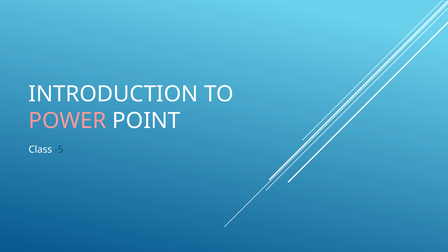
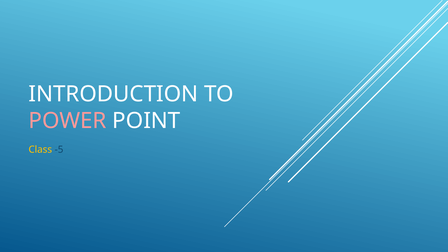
Class colour: white -> yellow (40, 149)
